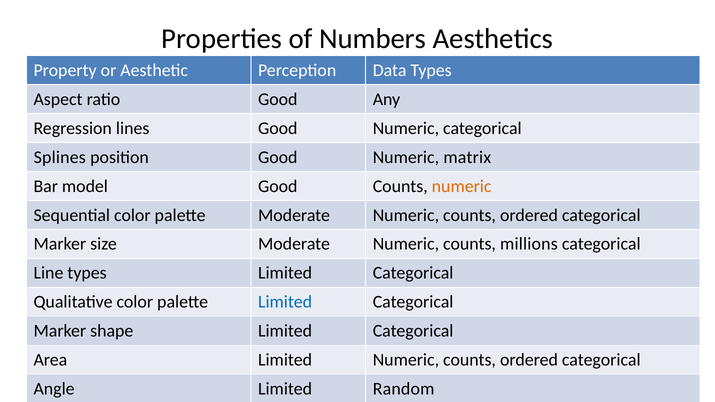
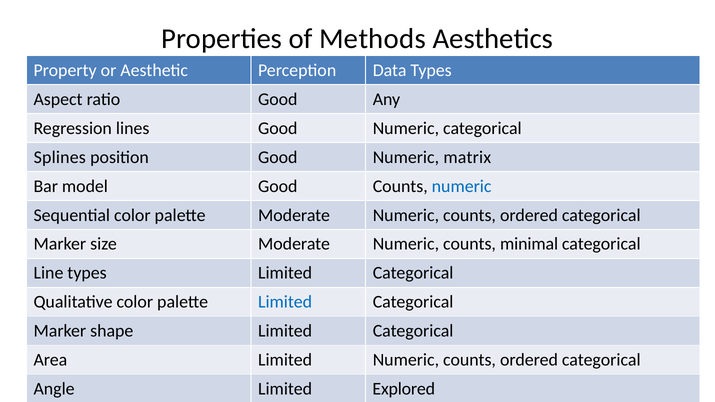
Numbers: Numbers -> Methods (372, 39)
numeric colour: orange -> blue (462, 186)
millions: millions -> minimal (529, 244)
Random: Random -> Explored (404, 389)
